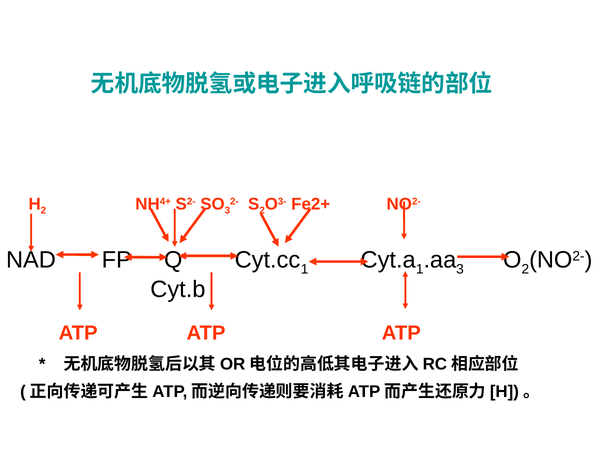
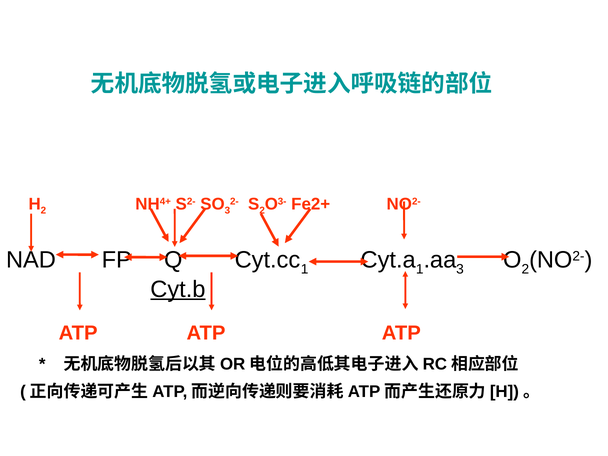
Cyt.b underline: none -> present (178, 289)
